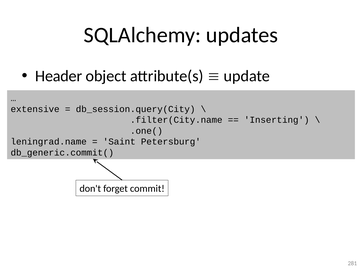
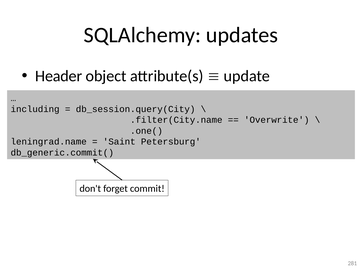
extensive: extensive -> including (35, 109)
Inserting: Inserting -> Overwrite (277, 120)
